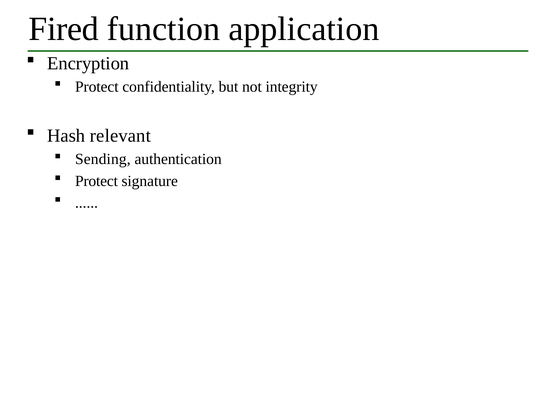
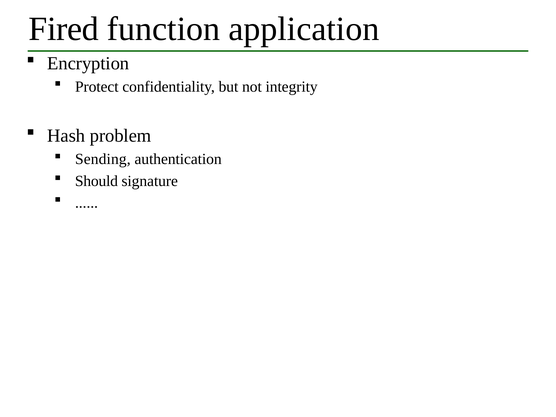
relevant: relevant -> problem (121, 136)
Protect: Protect -> Should (96, 181)
